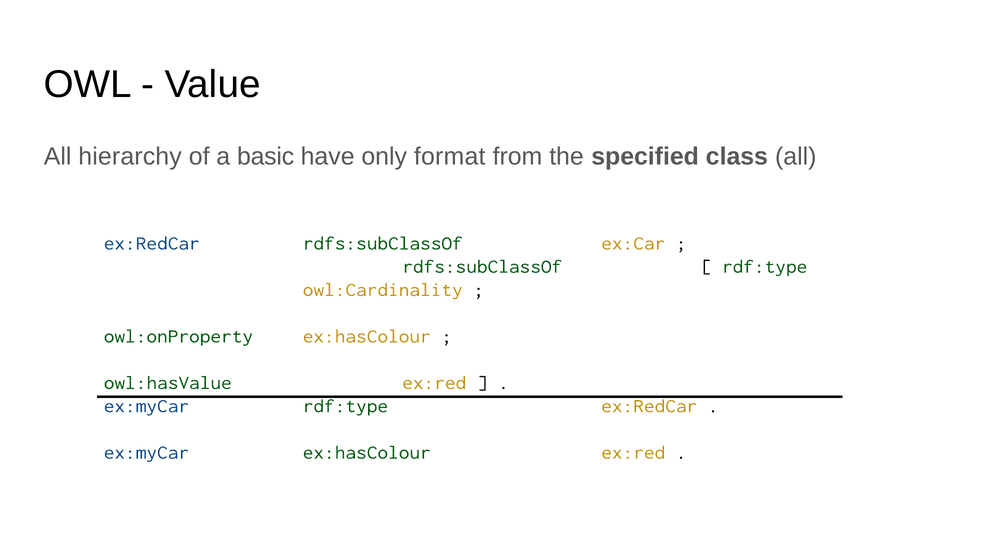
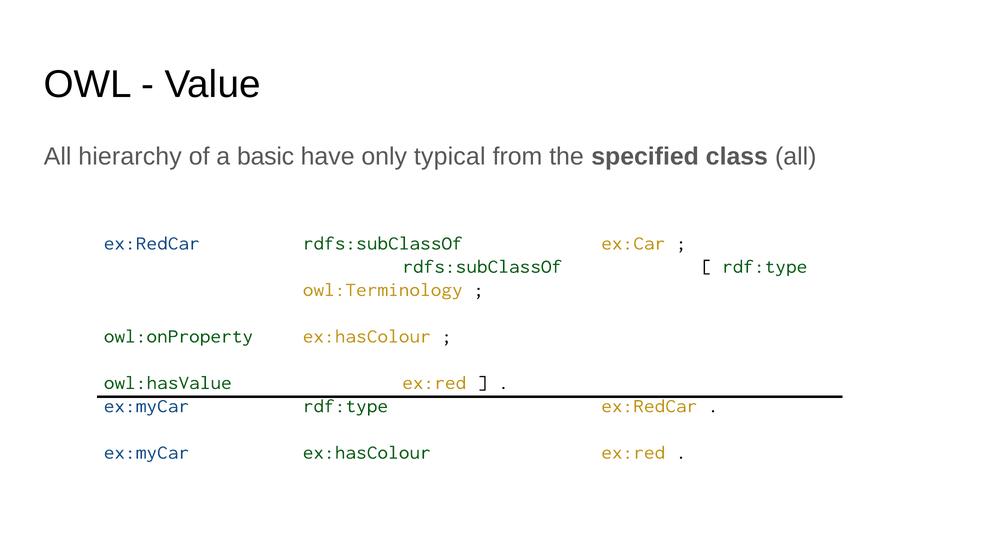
format: format -> typical (450, 156)
owl:Cardinality: owl:Cardinality -> owl:Terminology (383, 289)
